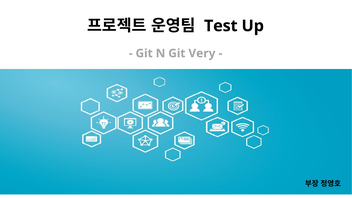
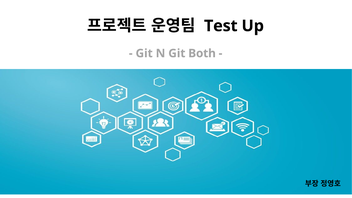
Very: Very -> Both (202, 53)
